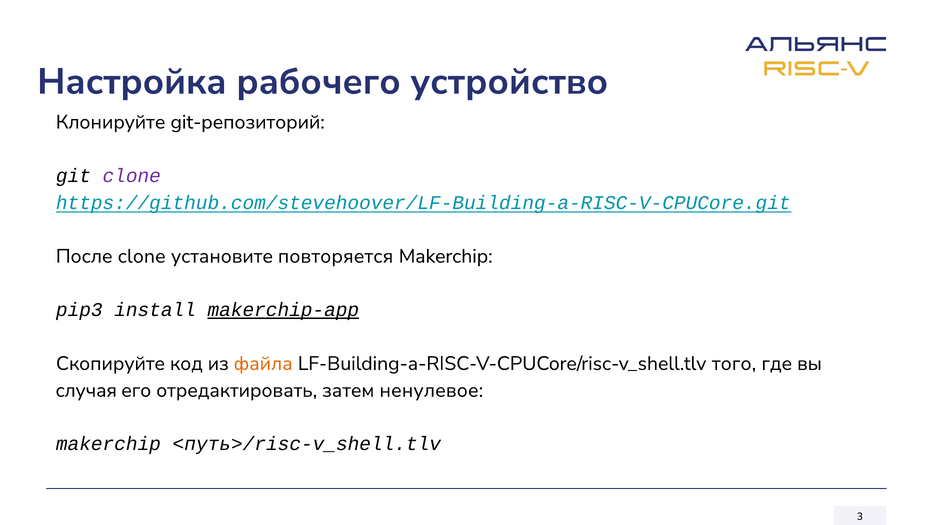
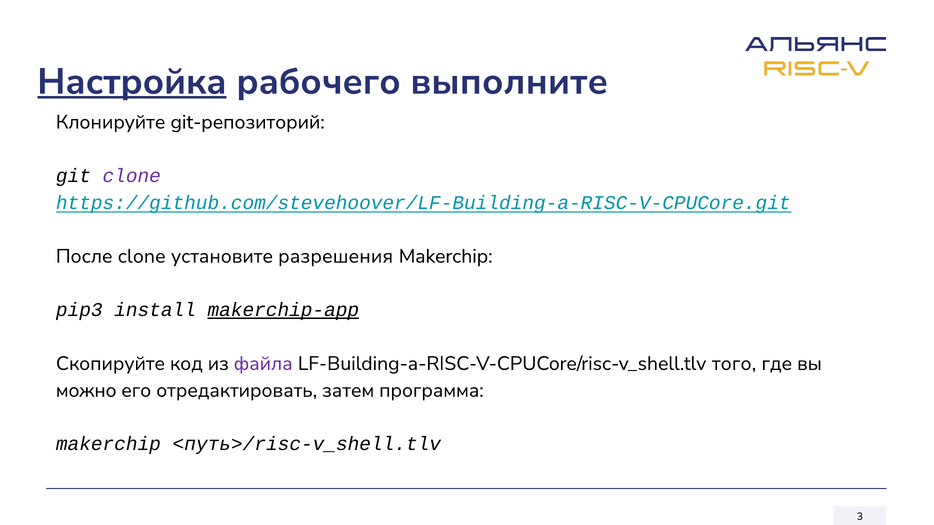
Настройка underline: none -> present (132, 82)
устройство: устройство -> выполните (509, 82)
повторяется: повторяется -> разрешения (336, 256)
файла colour: orange -> purple (263, 364)
случая: случая -> можно (86, 391)
ненулевое: ненулевое -> программа (431, 391)
